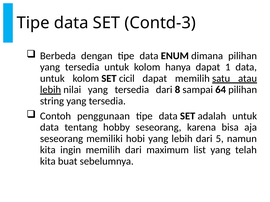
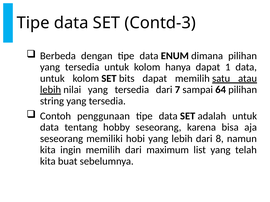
cicil: cicil -> bits (127, 79)
8: 8 -> 7 (177, 90)
5: 5 -> 8 (220, 139)
